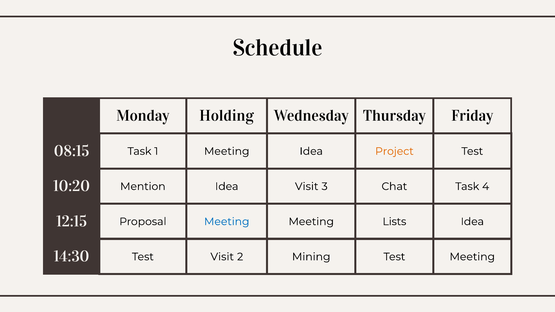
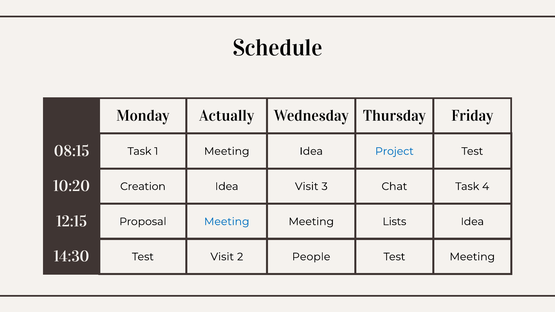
Holding: Holding -> Actually (227, 116)
Project colour: orange -> blue (394, 151)
Mention: Mention -> Creation (143, 187)
Mining: Mining -> People (311, 257)
